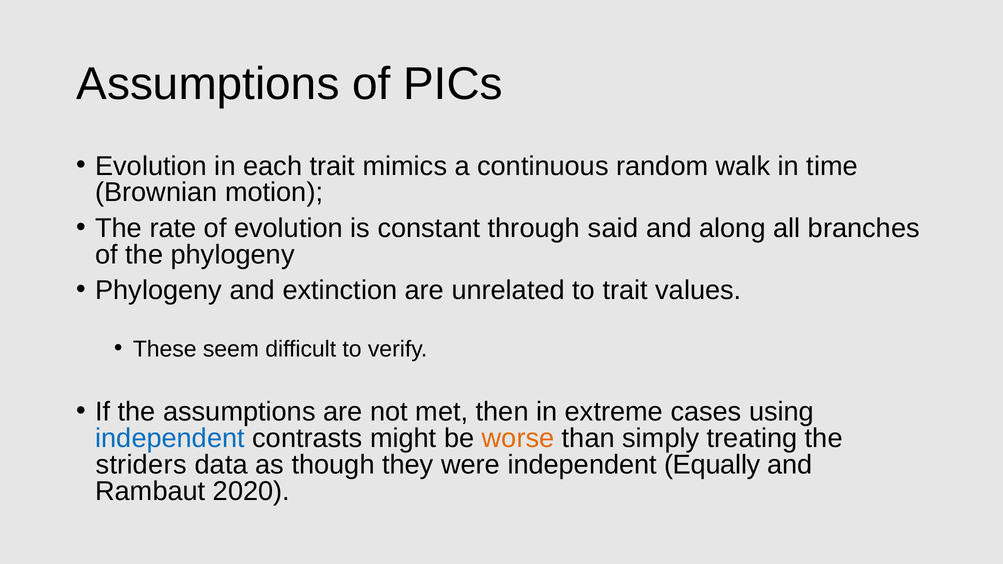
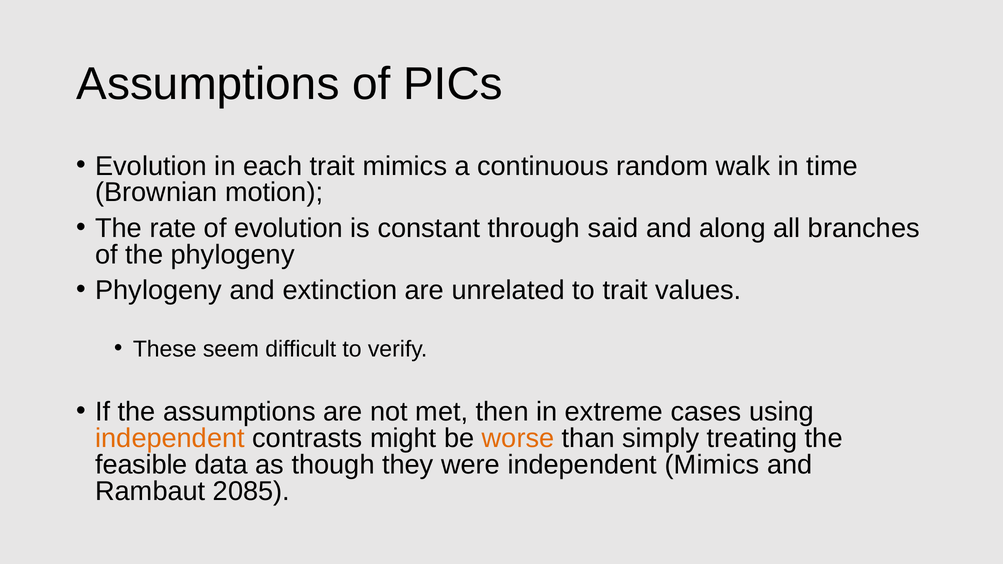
independent colour: blue -> orange (170, 439)
striders: striders -> feasible (141, 465)
independent Equally: Equally -> Mimics (712, 465)
2020: 2020 -> 2085 (251, 491)
